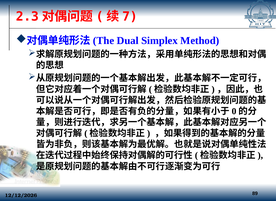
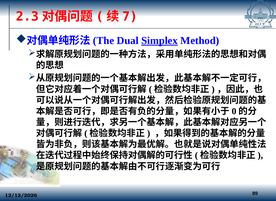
Simplex underline: none -> present (159, 41)
